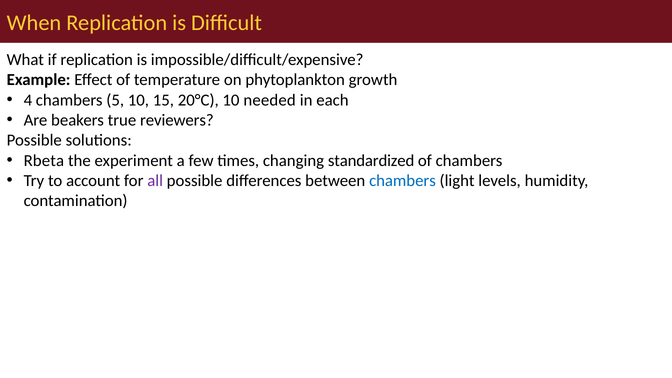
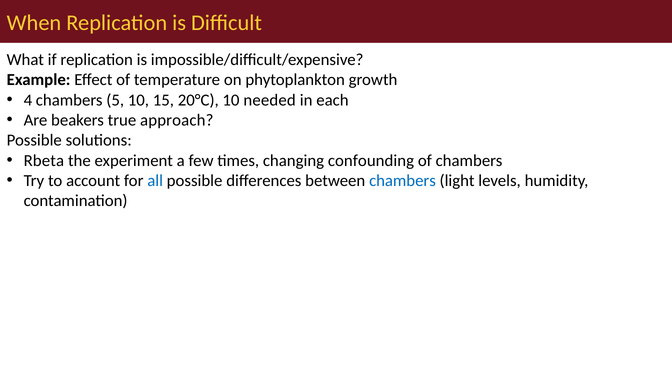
reviewers: reviewers -> approach (177, 120)
standardized: standardized -> confounding (371, 161)
all colour: purple -> blue (155, 181)
